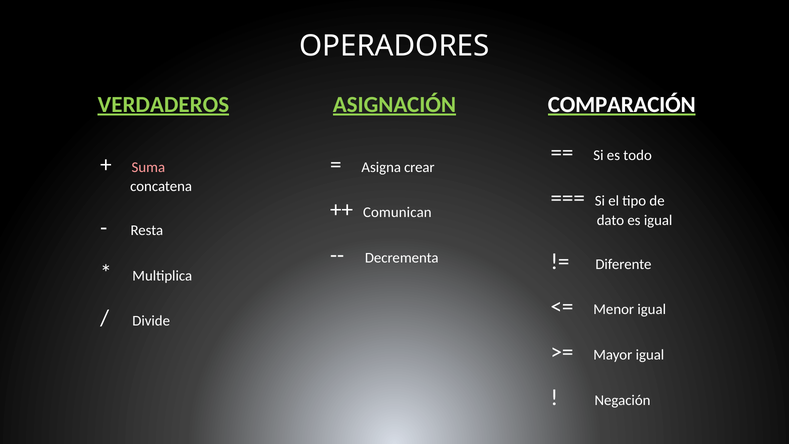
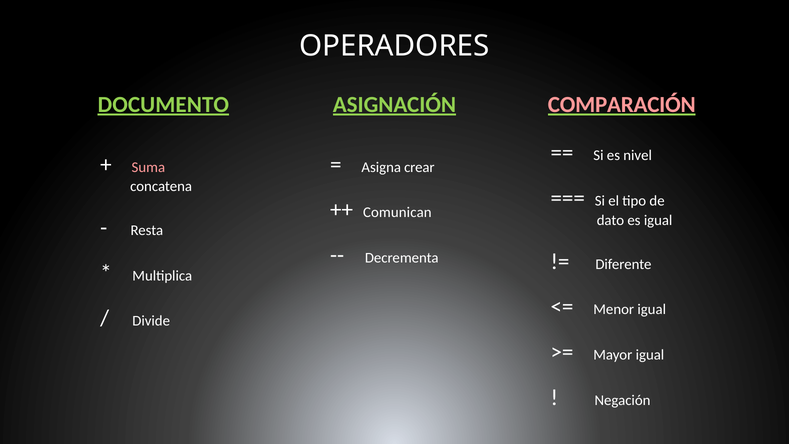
VERDADEROS: VERDADEROS -> DOCUMENTO (163, 105)
COMPARACIÓN colour: white -> pink (622, 105)
todo: todo -> nivel (638, 155)
